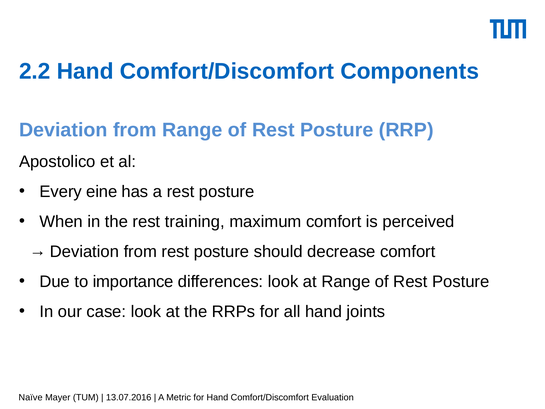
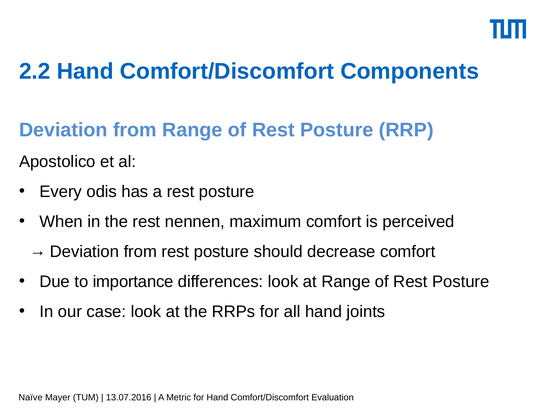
eine: eine -> odis (102, 192)
training: training -> nennen (195, 221)
